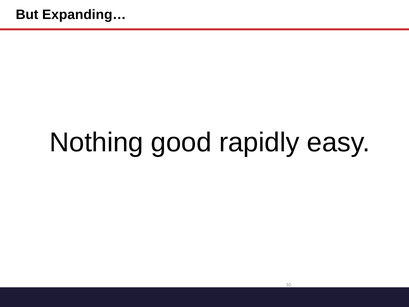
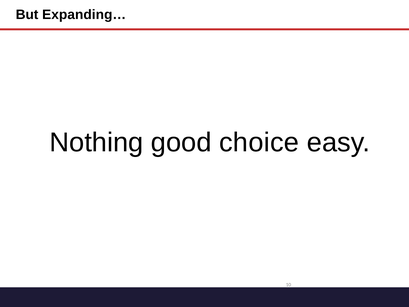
rapidly: rapidly -> choice (259, 142)
